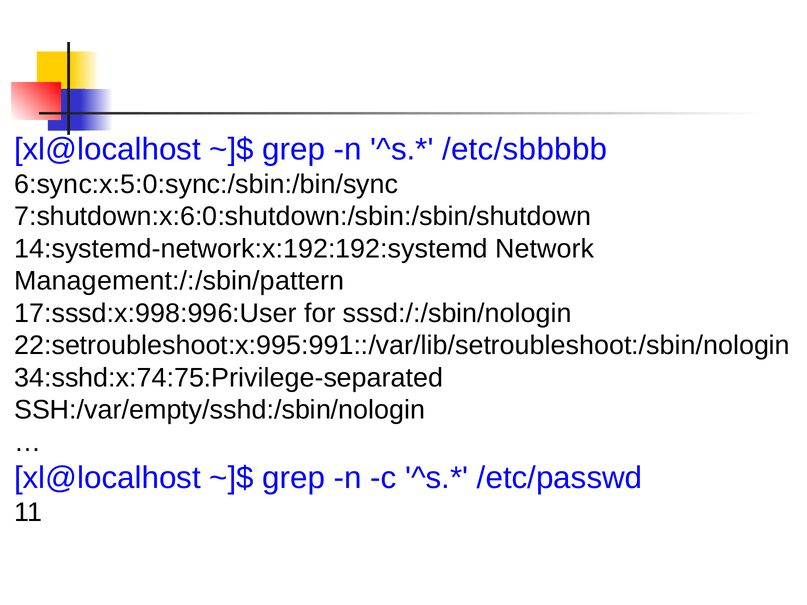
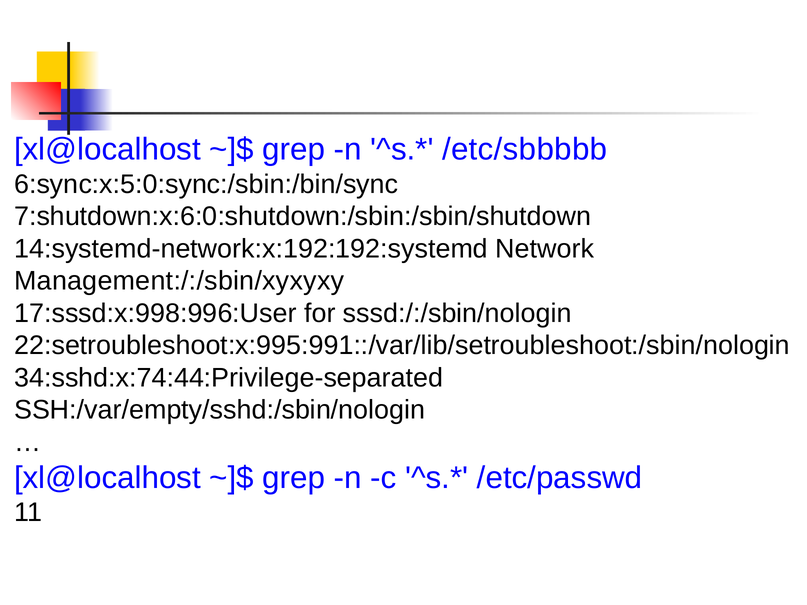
Management:/:/sbin/pattern: Management:/:/sbin/pattern -> Management:/:/sbin/xyxyxy (179, 281)
34:sshd:x:74:75:Privilege-separated: 34:sshd:x:74:75:Privilege-separated -> 34:sshd:x:74:44:Privilege-separated (229, 378)
